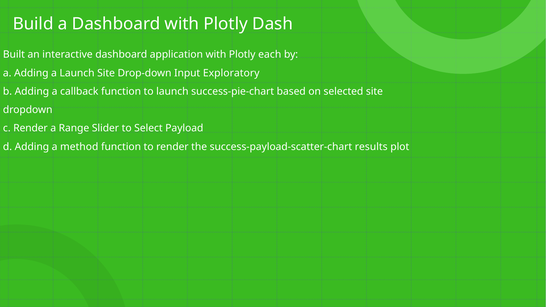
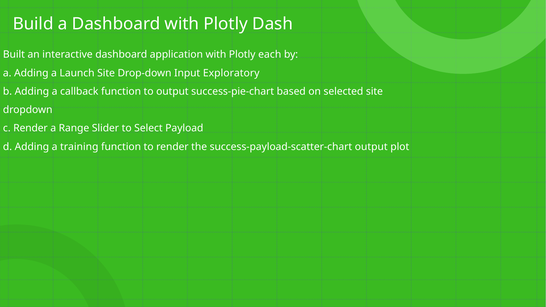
to launch: launch -> output (172, 91)
method: method -> training (79, 147)
success-payload-scatter-chart results: results -> output (371, 147)
